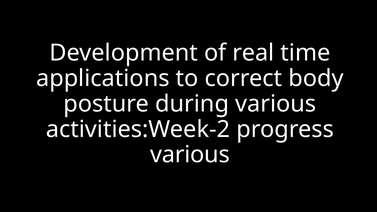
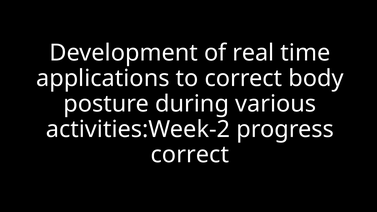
various: various -> correct (190, 155)
